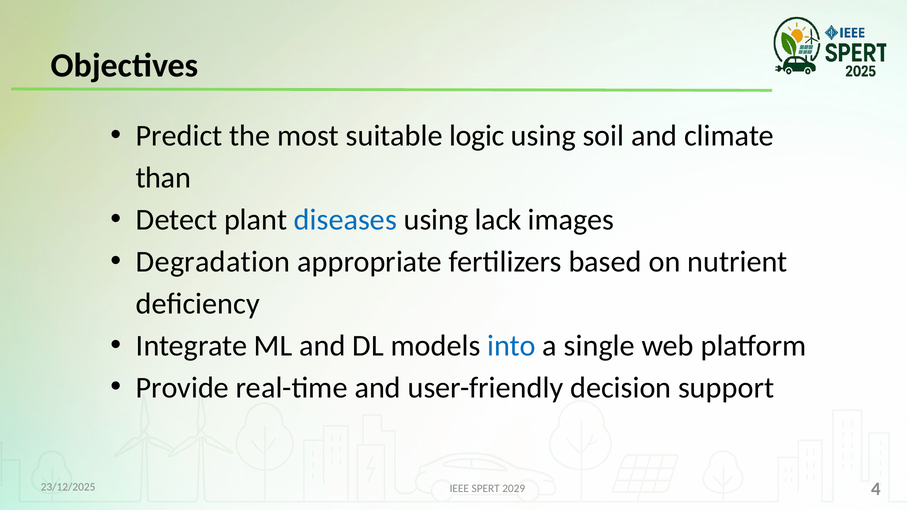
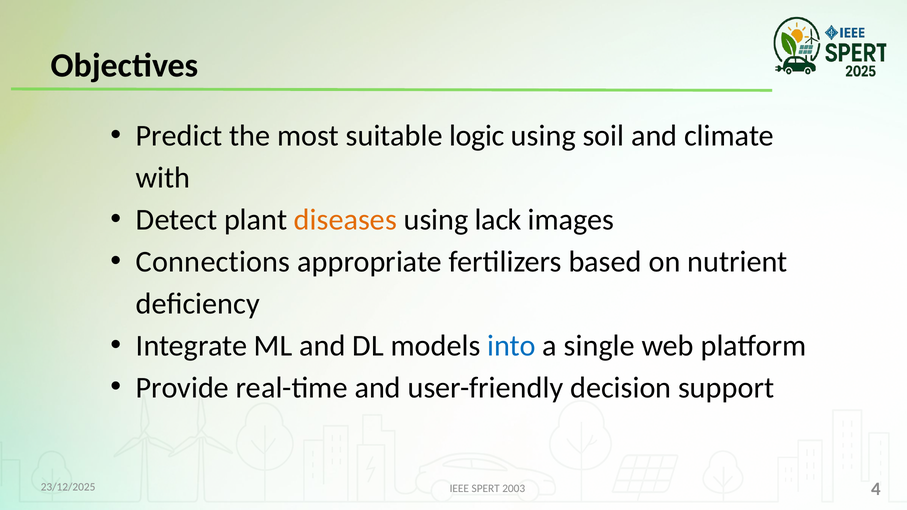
than: than -> with (163, 178)
diseases colour: blue -> orange (345, 220)
Degradation: Degradation -> Connections (213, 262)
2029: 2029 -> 2003 (514, 489)
